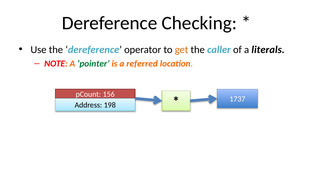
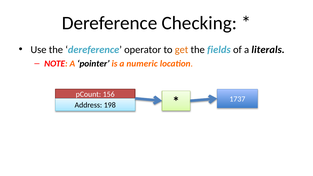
caller: caller -> fields (219, 50)
pointer colour: green -> black (93, 64)
referred: referred -> numeric (142, 64)
